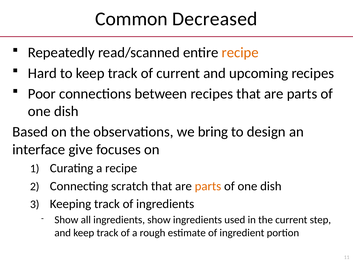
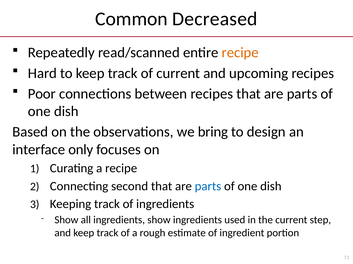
give: give -> only (81, 150)
scratch: scratch -> second (130, 187)
parts colour: orange -> blue (208, 187)
